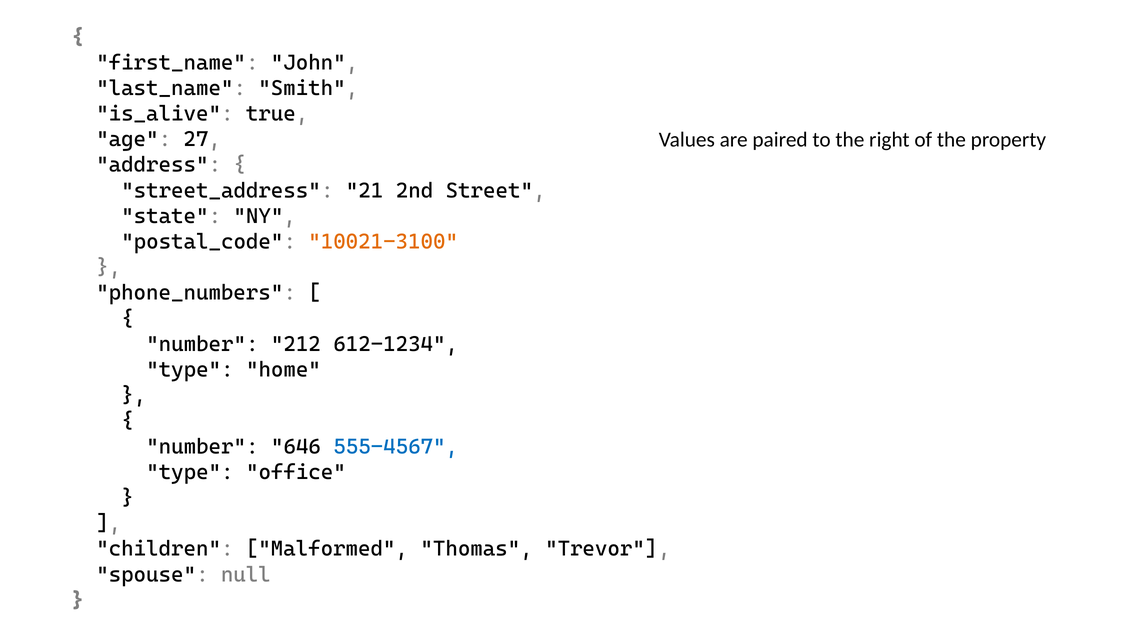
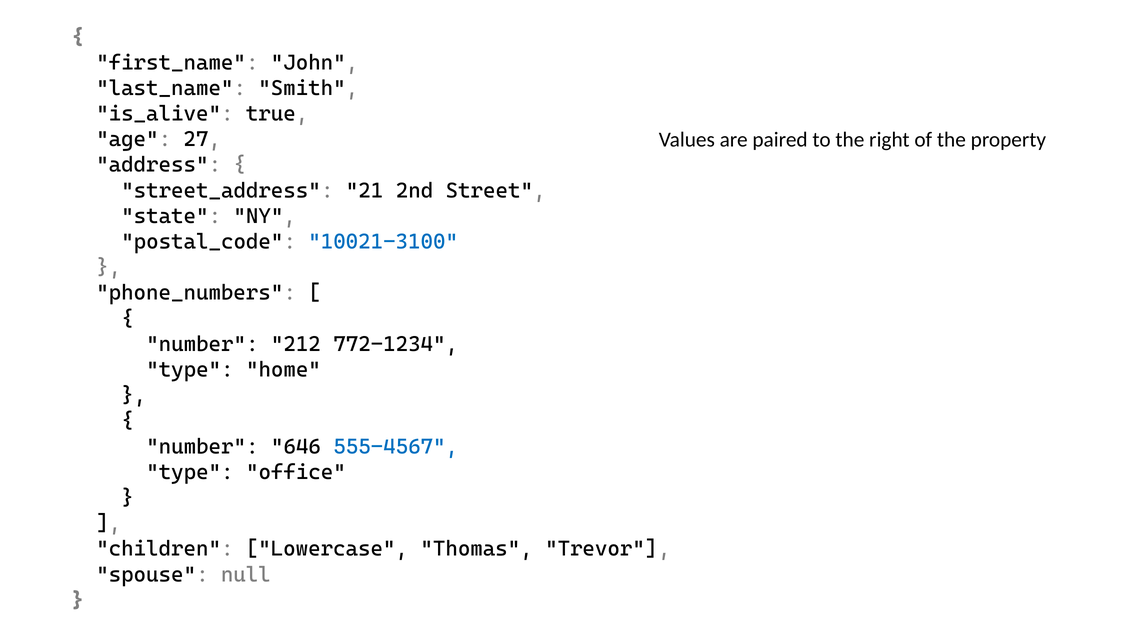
10021-3100 colour: orange -> blue (383, 242)
612-1234: 612-1234 -> 772-1234 (396, 344)
Malformed: Malformed -> Lowercase (327, 548)
